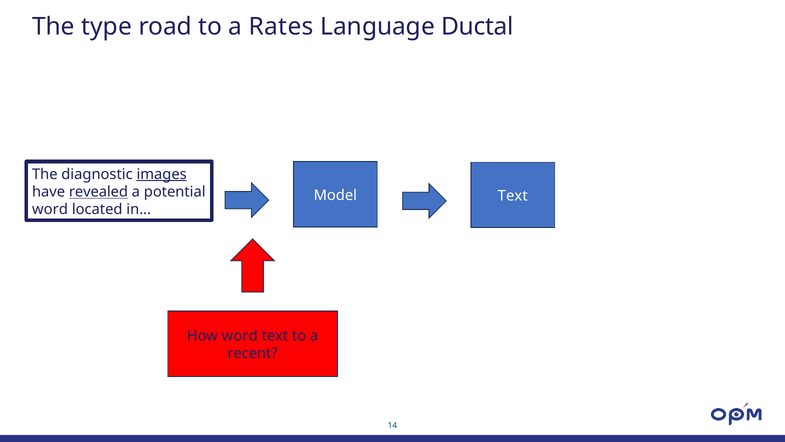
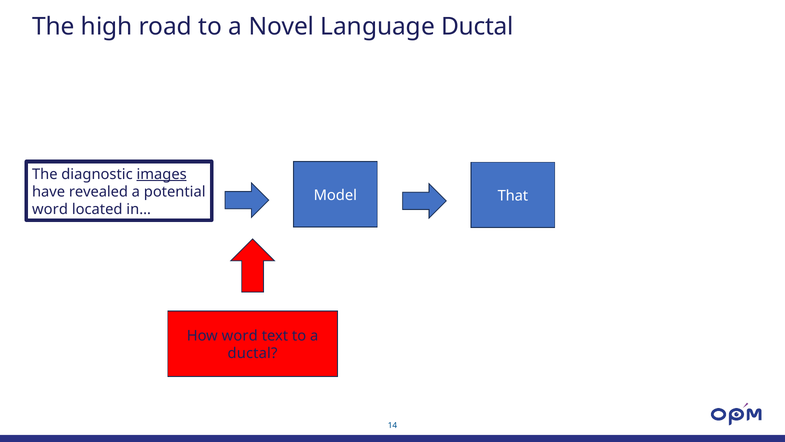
type: type -> high (107, 27)
Rates: Rates -> Novel (281, 27)
revealed underline: present -> none (98, 192)
Model Text: Text -> That (513, 196)
recent: recent -> ductal (252, 353)
